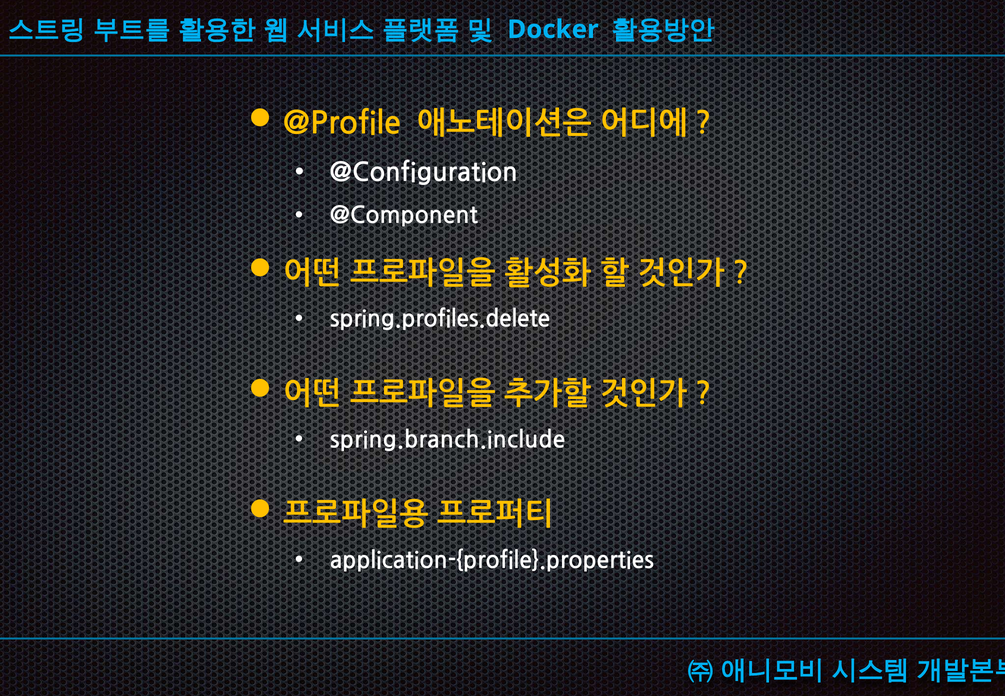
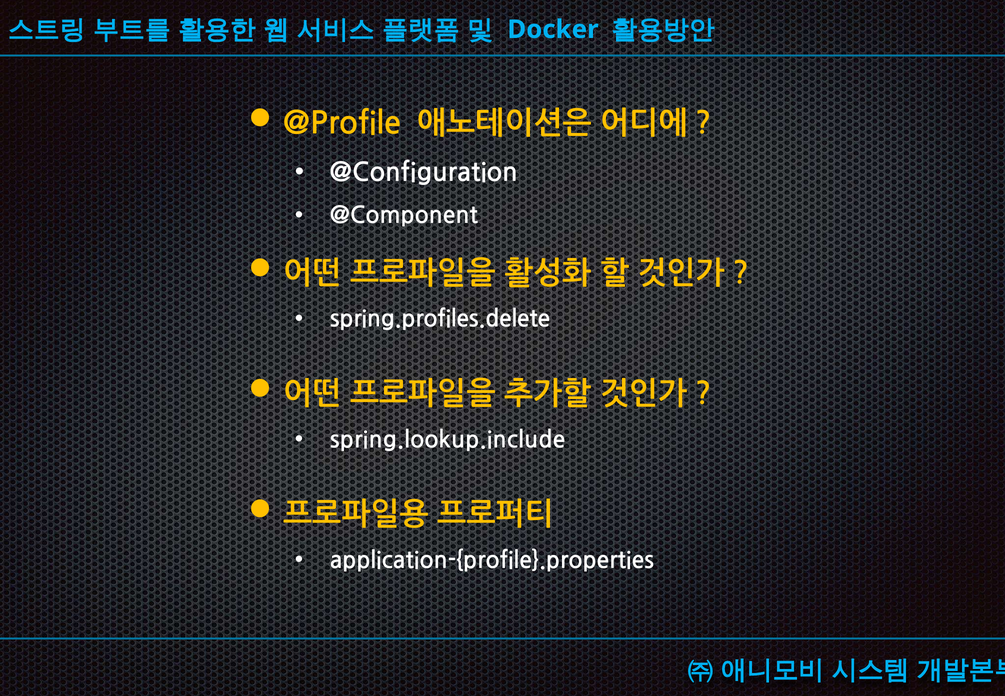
spring.branch.include: spring.branch.include -> spring.lookup.include (448, 440)
